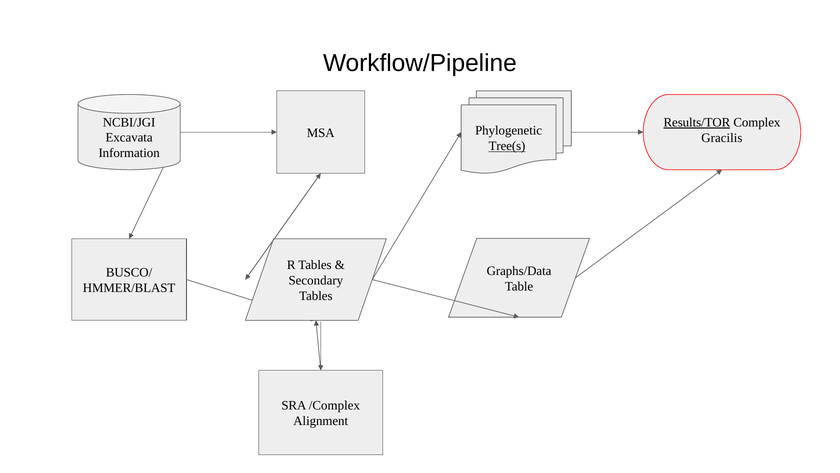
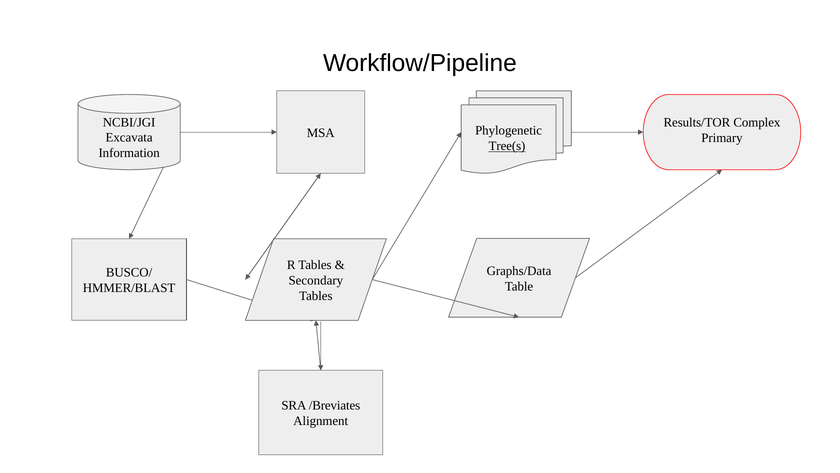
Results/TOR underline: present -> none (697, 122)
Gracilis: Gracilis -> Primary (722, 138)
/Complex: /Complex -> /Breviates (334, 405)
